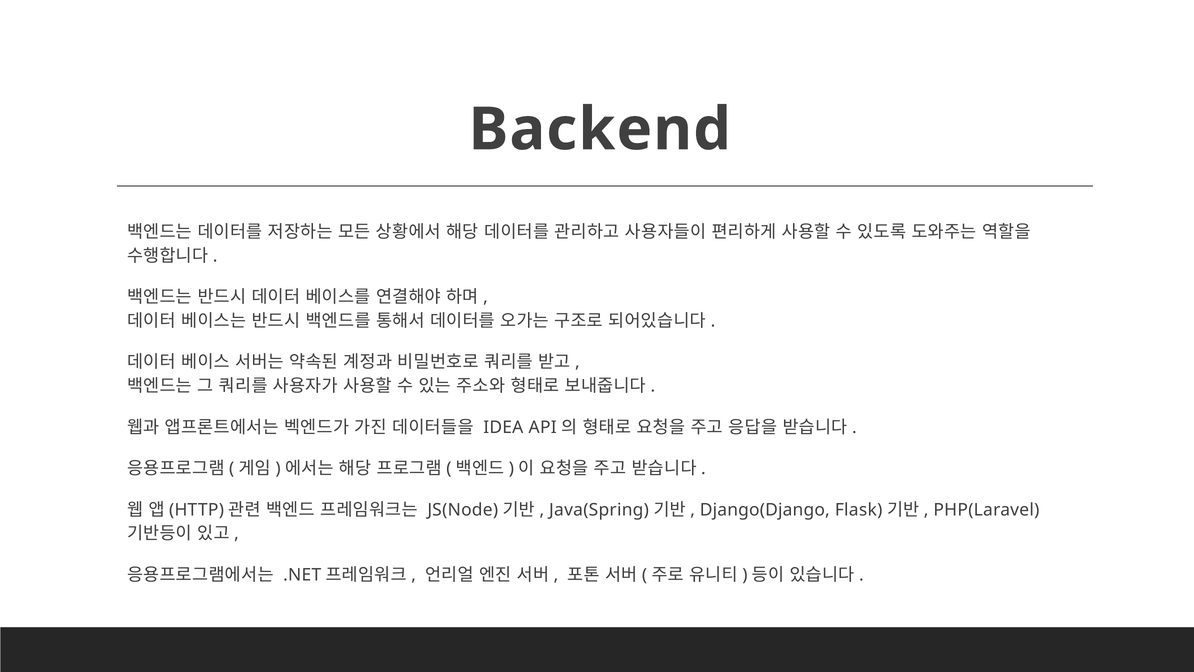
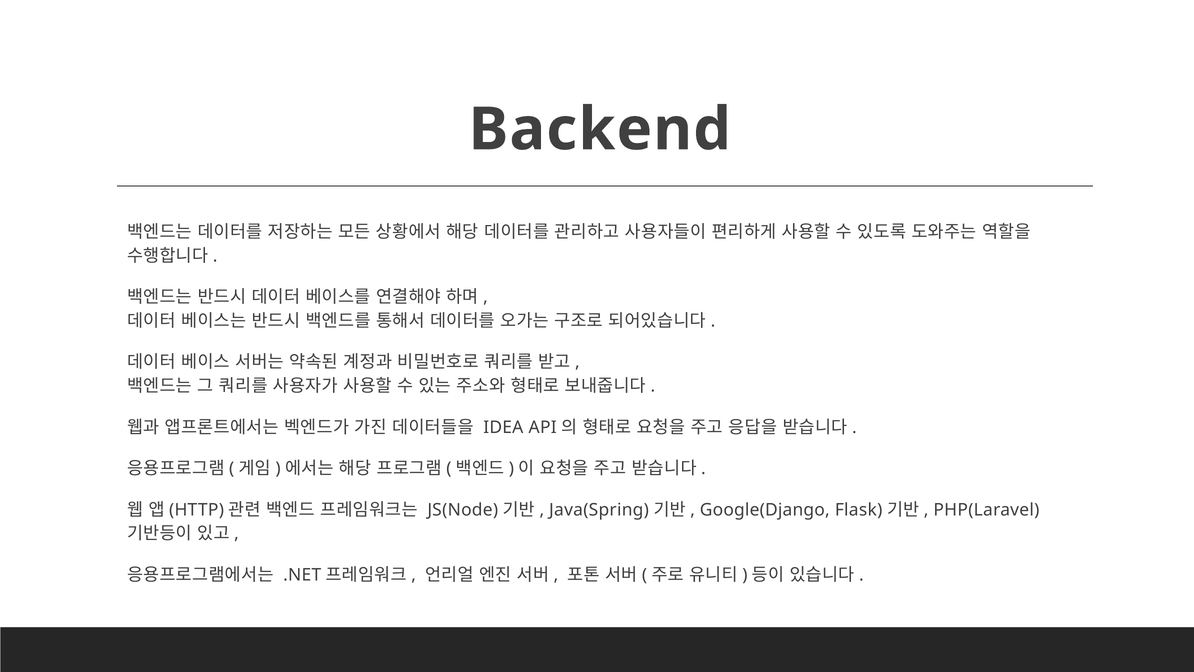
Django(Django: Django(Django -> Google(Django (765, 510)
